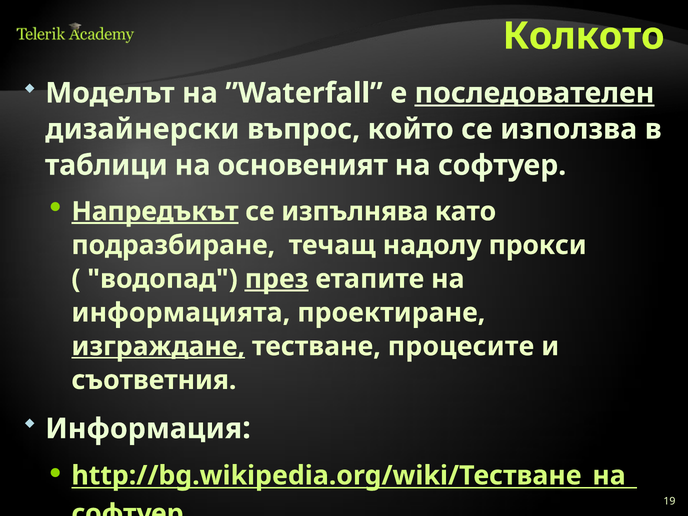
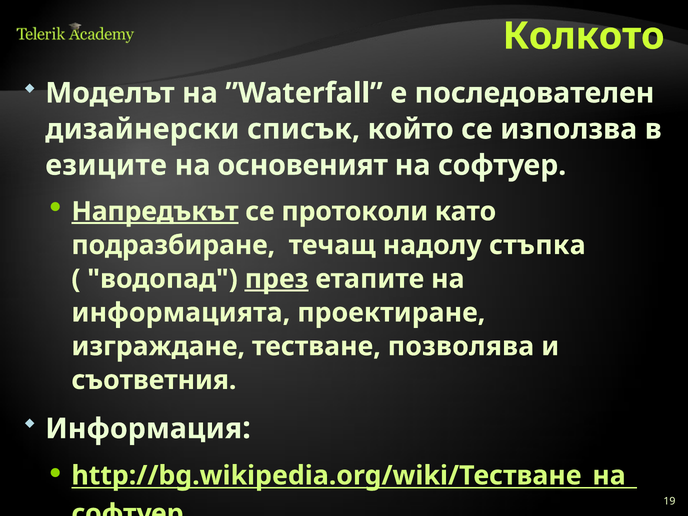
последователен underline: present -> none (535, 93)
въпрос: въпрос -> списък (304, 129)
таблици: таблици -> езиците (106, 165)
изпълнява: изпълнява -> протоколи (355, 212)
прокси: прокси -> стъпка (537, 245)
изграждане underline: present -> none (158, 346)
процесите: процесите -> позволява (461, 346)
